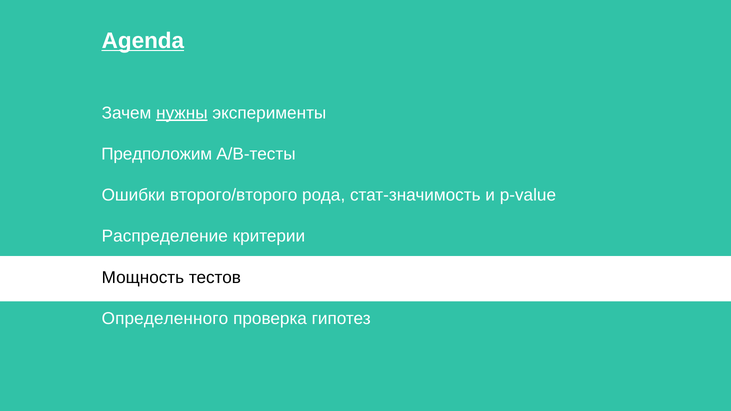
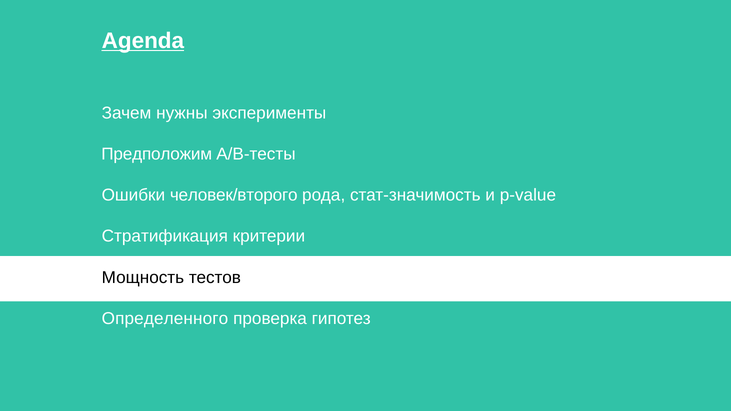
нужны underline: present -> none (182, 113)
второго/второго: второго/второго -> человек/второго (234, 195)
Распределение: Распределение -> Стратификация (165, 236)
